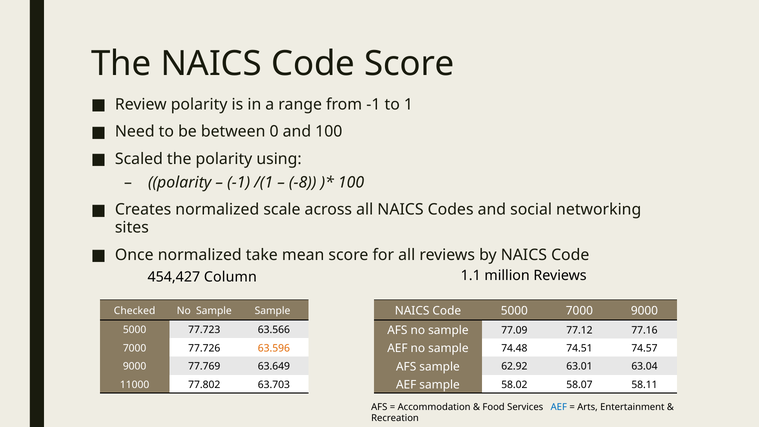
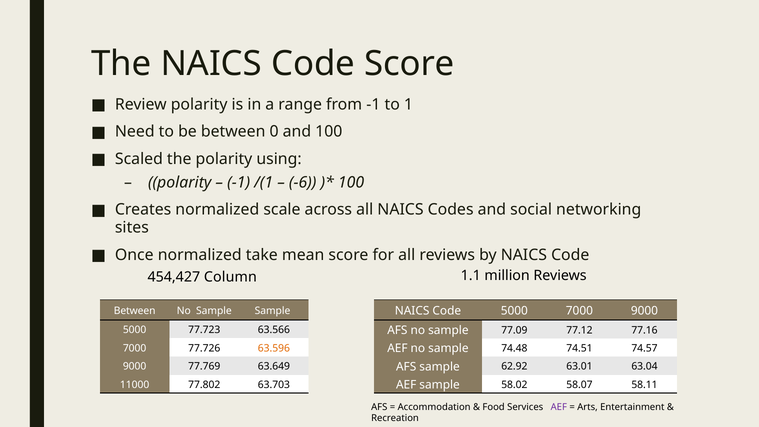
-8: -8 -> -6 (303, 182)
Checked: Checked -> Between (135, 311)
AEF colour: blue -> purple (559, 407)
